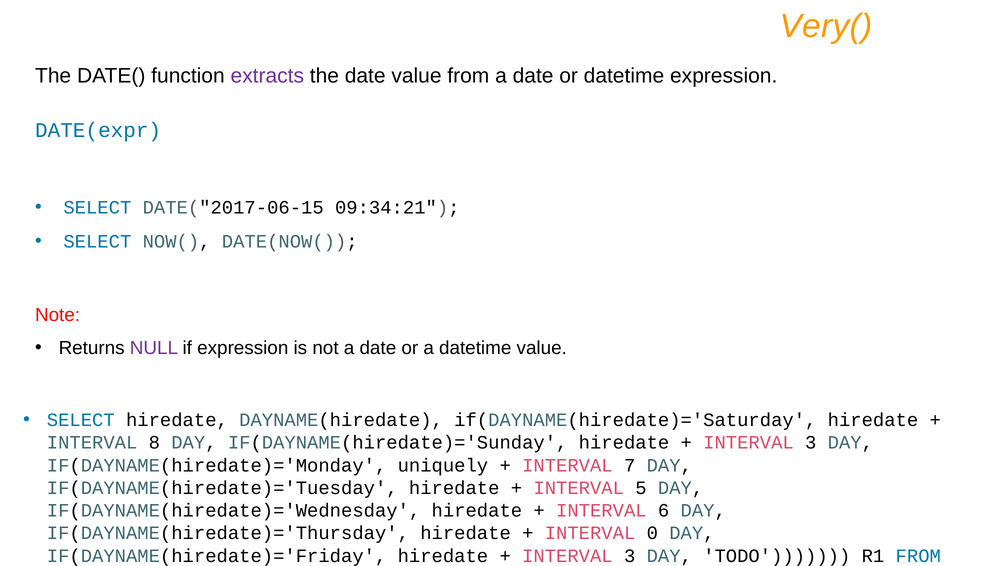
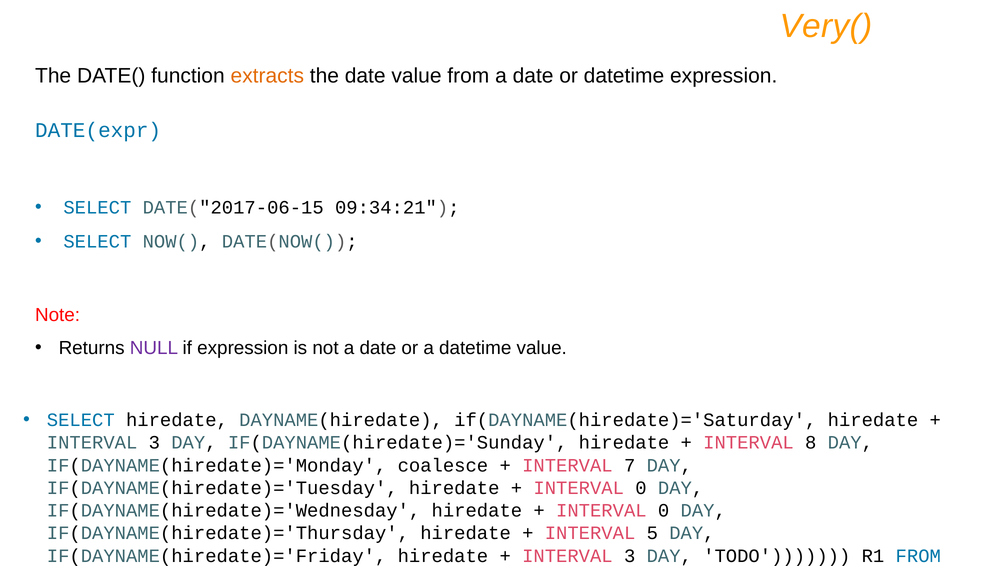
extracts colour: purple -> orange (267, 76)
8: 8 -> 3 (154, 443)
3: 3 -> 8 (811, 443)
uniquely: uniquely -> coalesce (443, 465)
5: 5 -> 0 (641, 488)
6: 6 -> 0 (664, 511)
0: 0 -> 5 (652, 533)
